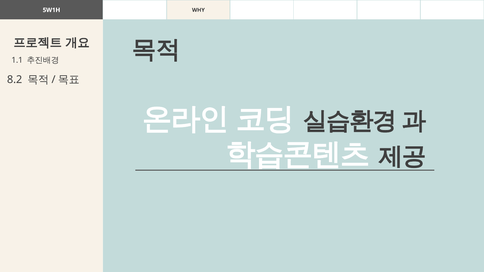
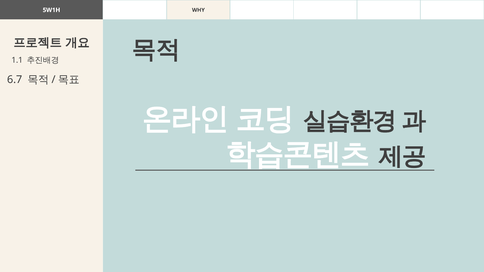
8.2: 8.2 -> 6.7 (15, 80)
